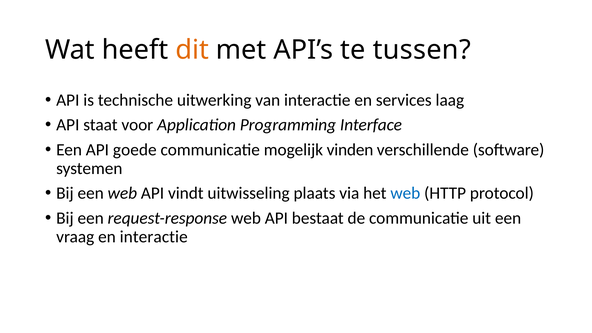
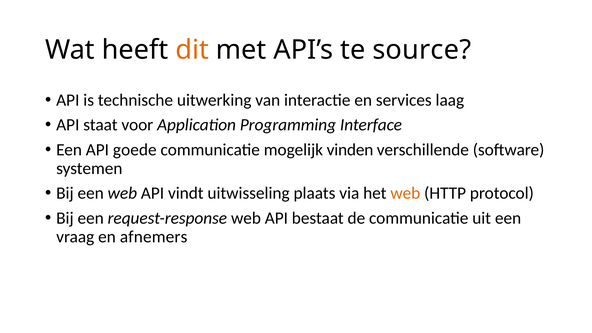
tussen: tussen -> source (422, 50)
web colour: blue -> orange (405, 193)
en interactie: interactie -> afnemers (154, 237)
